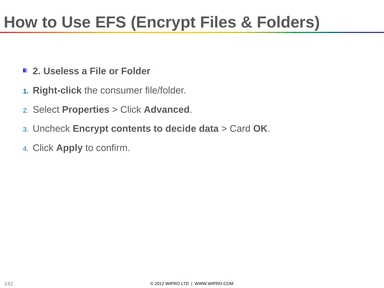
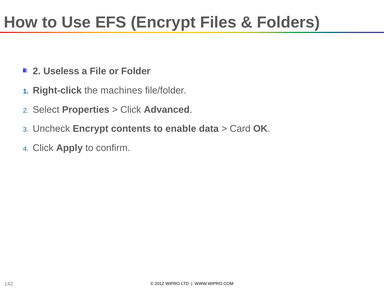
consumer: consumer -> machines (121, 90)
decide: decide -> enable (181, 129)
